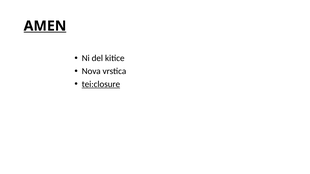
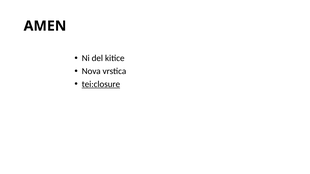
AMEN underline: present -> none (45, 26)
